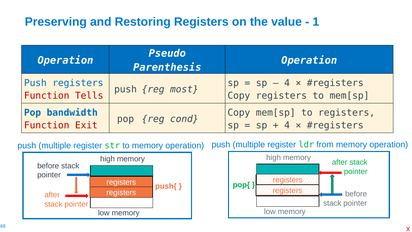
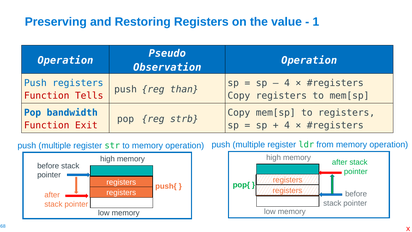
Parenthesis: Parenthesis -> Observation (167, 67)
most: most -> than (184, 89)
cond: cond -> strb (184, 119)
